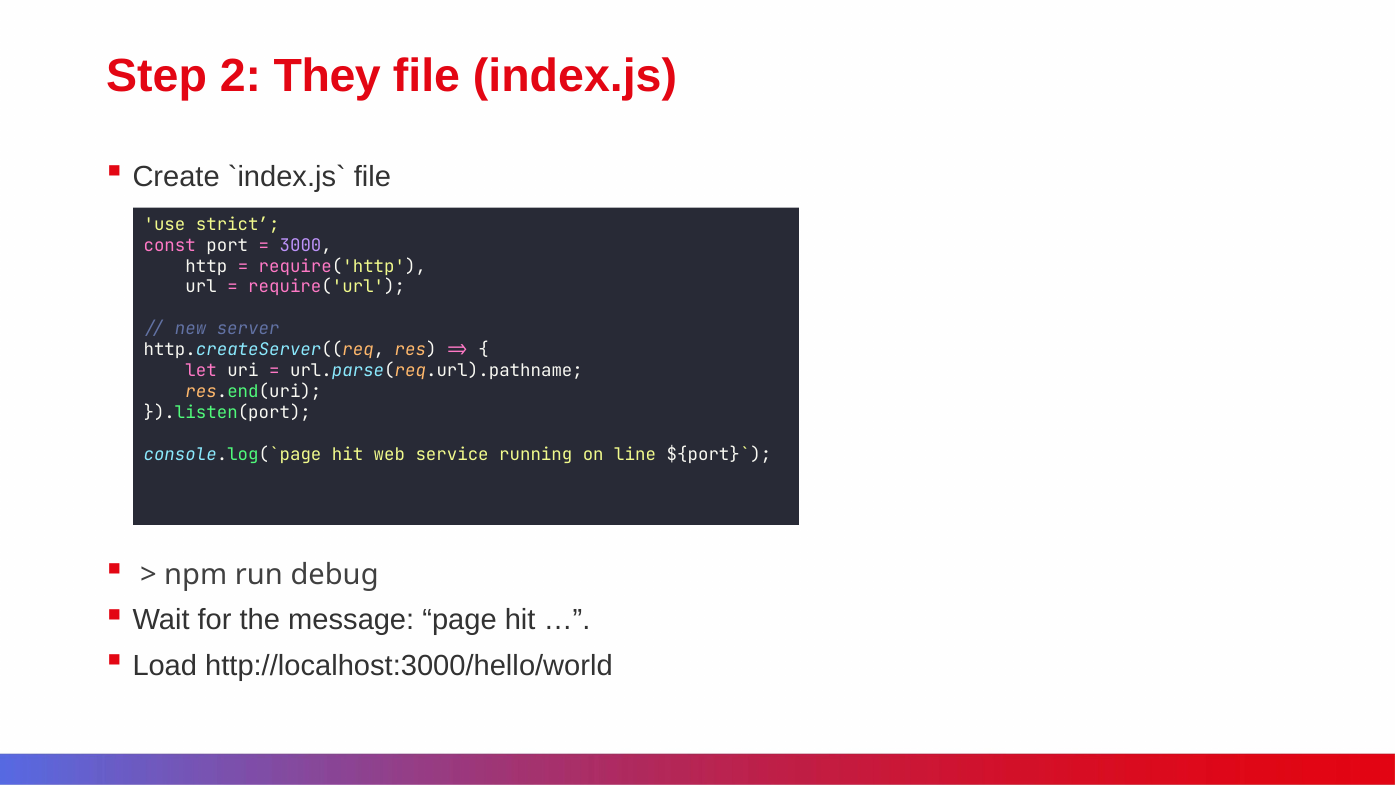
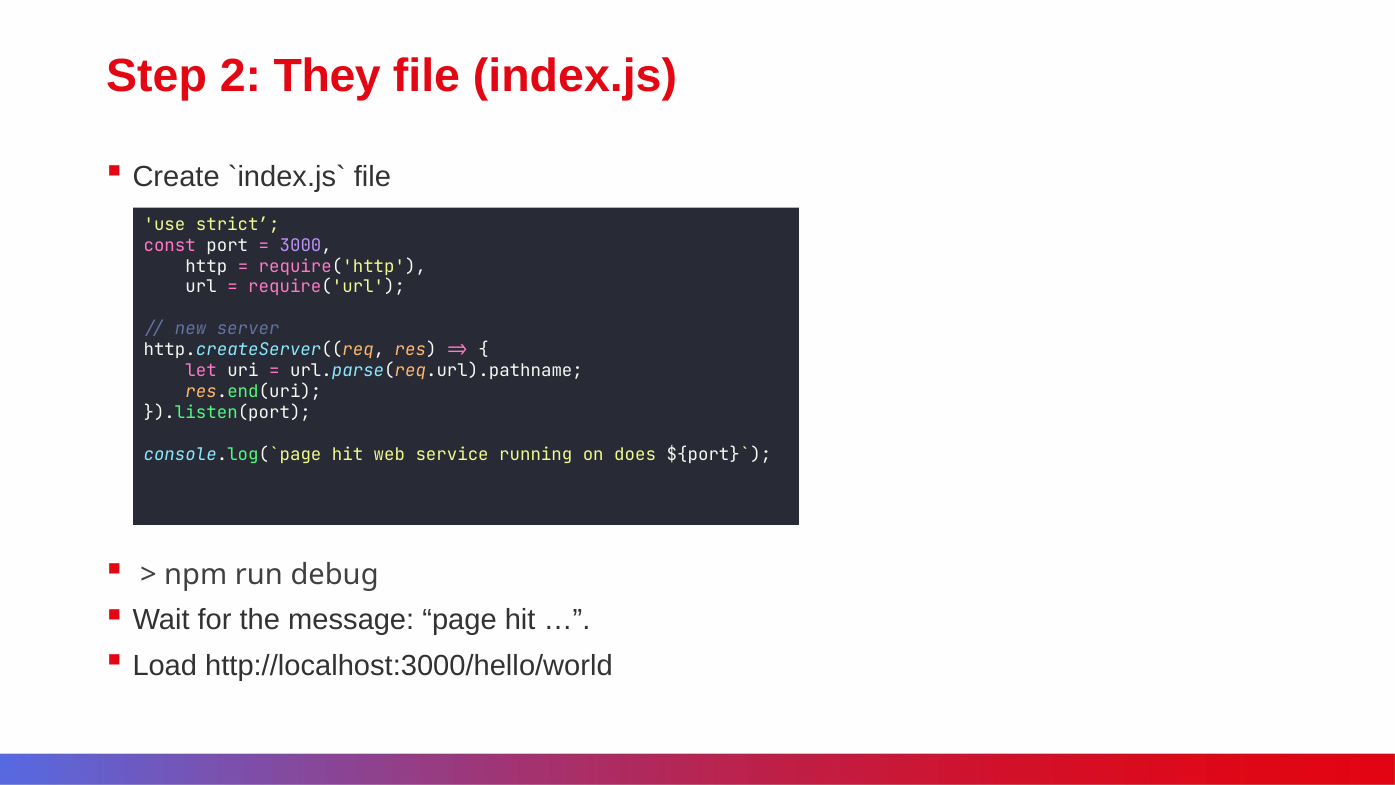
line: line -> does (635, 455)
